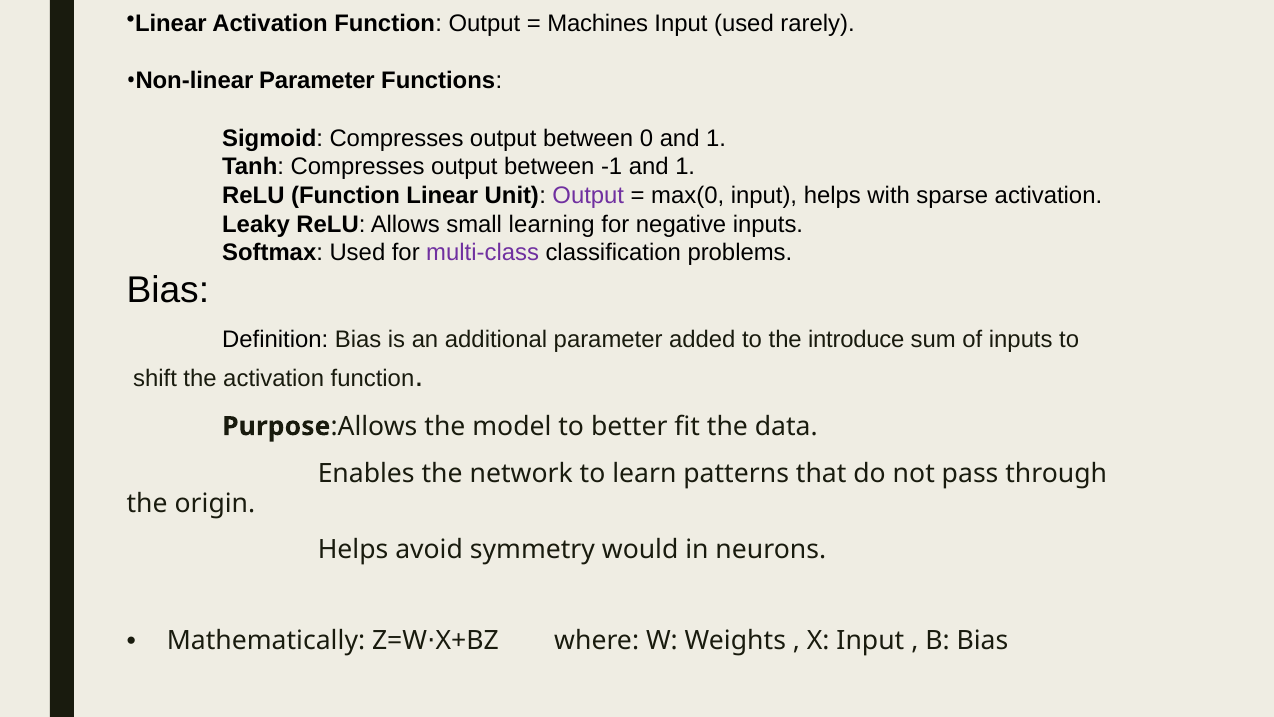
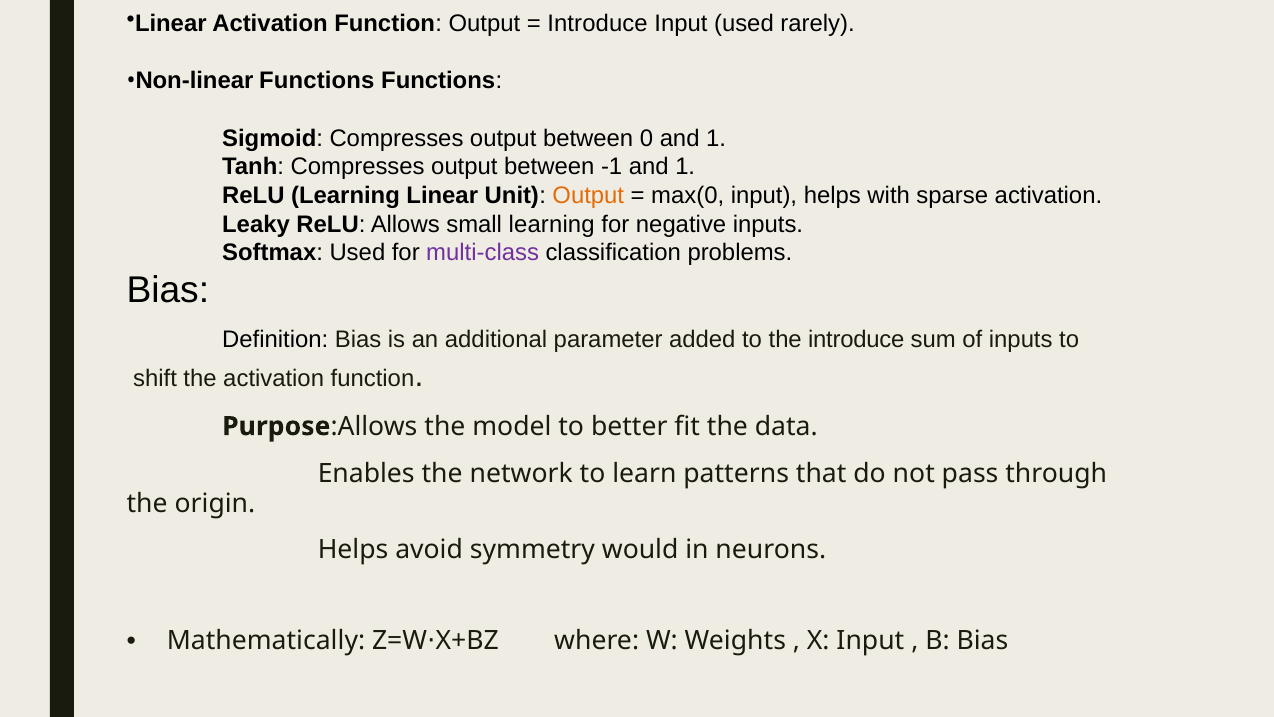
Machines: Machines -> Introduce (598, 23)
Non-linear Parameter: Parameter -> Functions (317, 81)
ReLU Function: Function -> Learning (345, 195)
Output colour: purple -> orange (588, 195)
